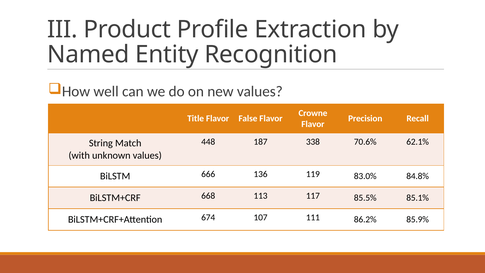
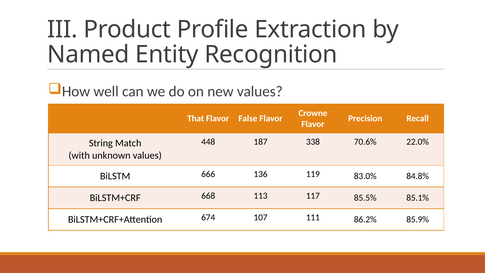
Title: Title -> That (196, 118)
62.1%: 62.1% -> 22.0% (418, 142)
